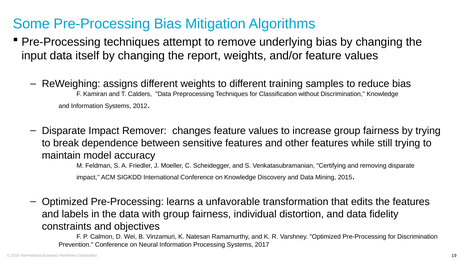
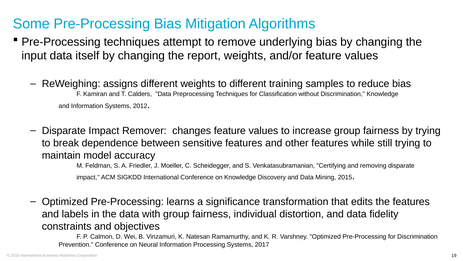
unfavorable: unfavorable -> significance (233, 201)
